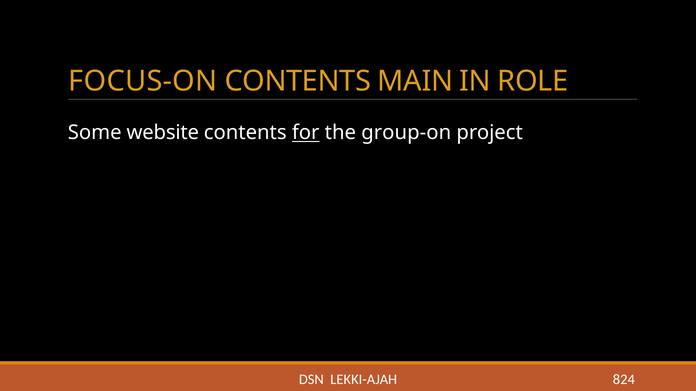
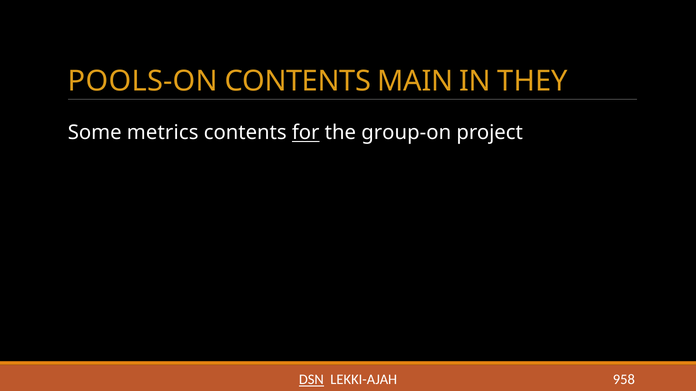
FOCUS-ON: FOCUS-ON -> POOLS-ON (143, 81)
ROLE: ROLE -> THEY (533, 81)
website: website -> metrics (163, 133)
DSN underline: none -> present (311, 380)
824: 824 -> 958 (624, 380)
